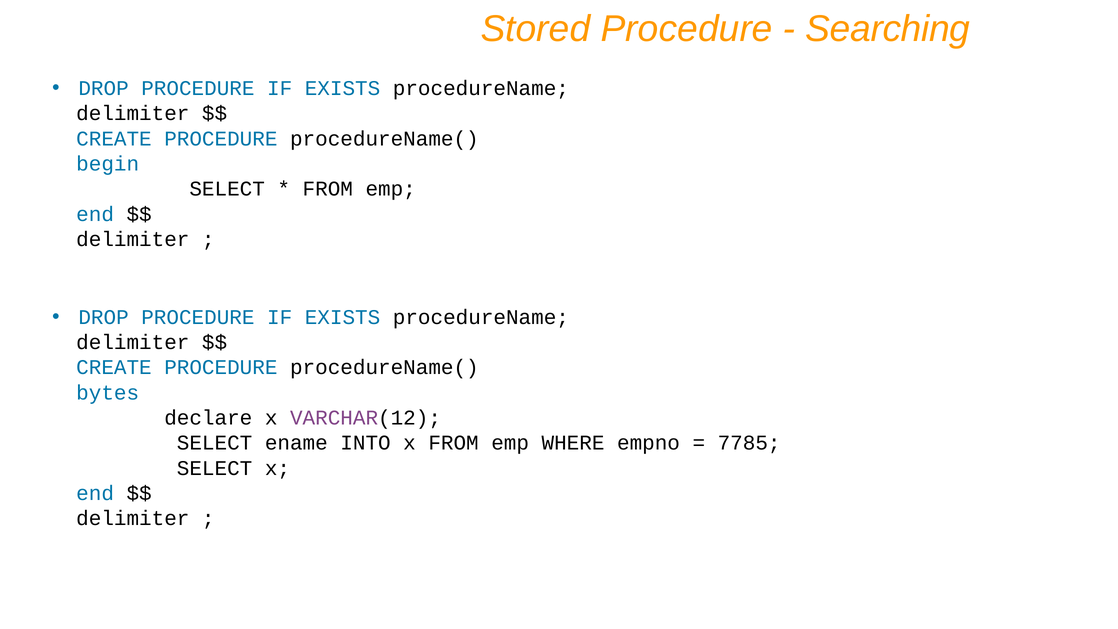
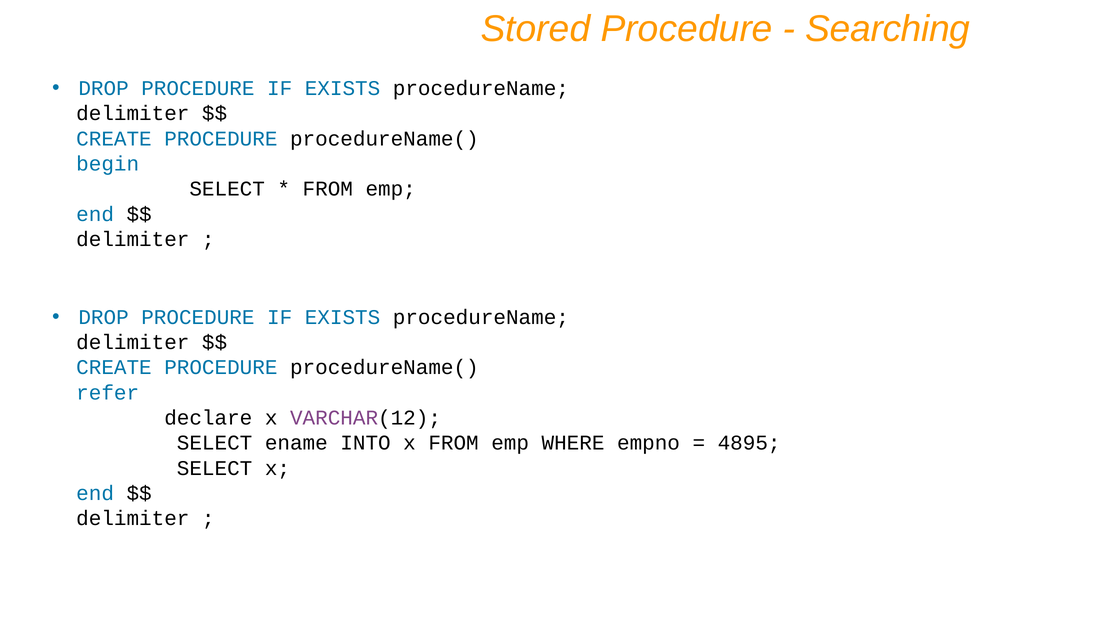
bytes: bytes -> refer (108, 393)
7785: 7785 -> 4895 (749, 443)
